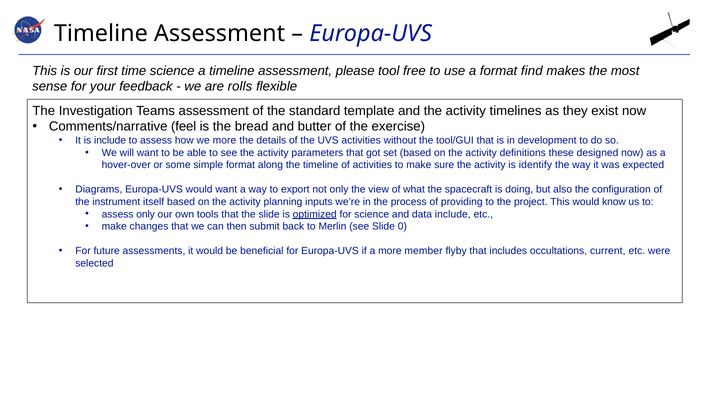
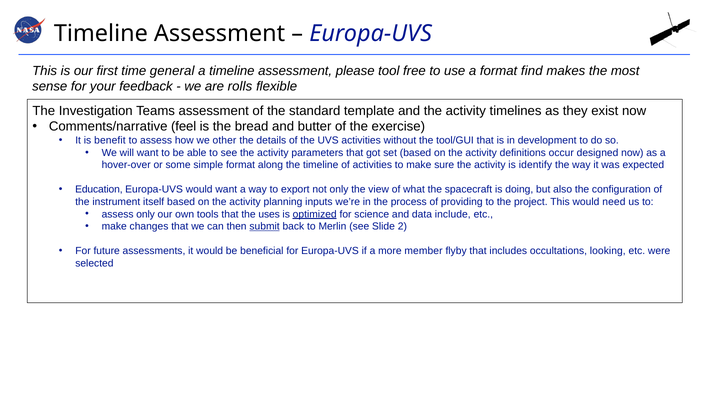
time science: science -> general (172, 71)
is include: include -> benefit (110, 141)
we more: more -> other (224, 141)
these: these -> occur (561, 153)
Diagrams: Diagrams -> Education (99, 190)
know: know -> need (614, 202)
the slide: slide -> uses (269, 214)
submit underline: none -> present (265, 227)
0: 0 -> 2 (402, 227)
current: current -> looking (608, 251)
